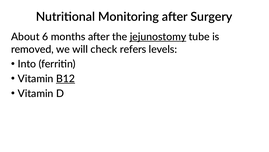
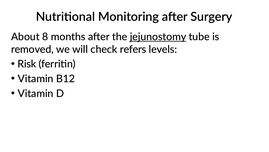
6: 6 -> 8 (45, 37)
Into: Into -> Risk (27, 64)
B12 underline: present -> none (65, 78)
